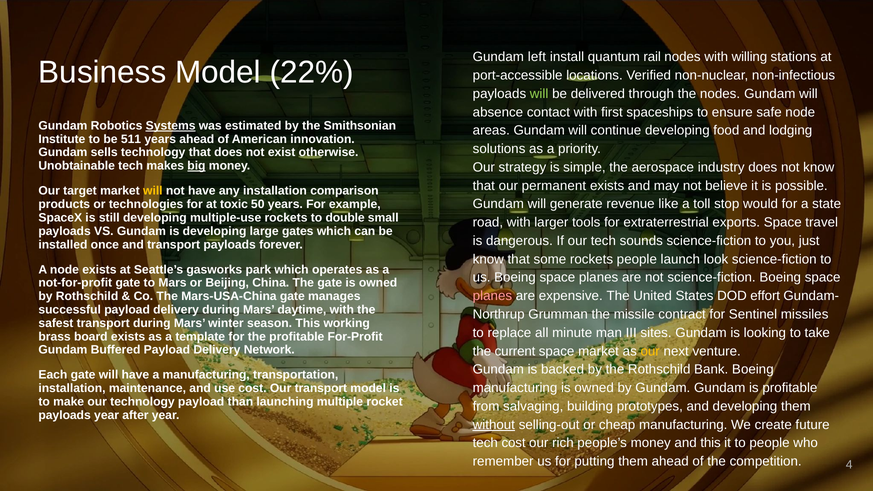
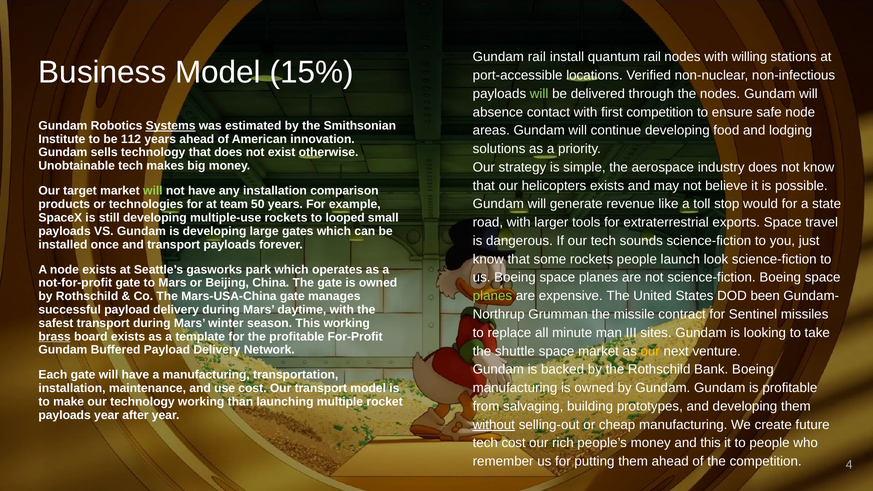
Gundam left: left -> rail (537, 57)
22%: 22% -> 15% (312, 72)
first spaceships: spaceships -> competition (660, 112)
511: 511 -> 112 (131, 139)
big underline: present -> none (196, 166)
permanent: permanent -> helicopters (554, 186)
will colour: yellow -> light green (153, 191)
toxic: toxic -> team (234, 204)
double: double -> looped (345, 218)
planes colour: pink -> light green (492, 296)
effort: effort -> been (765, 296)
brass underline: none -> present (55, 337)
current: current -> shuttle (515, 351)
technology payload: payload -> working (201, 402)
